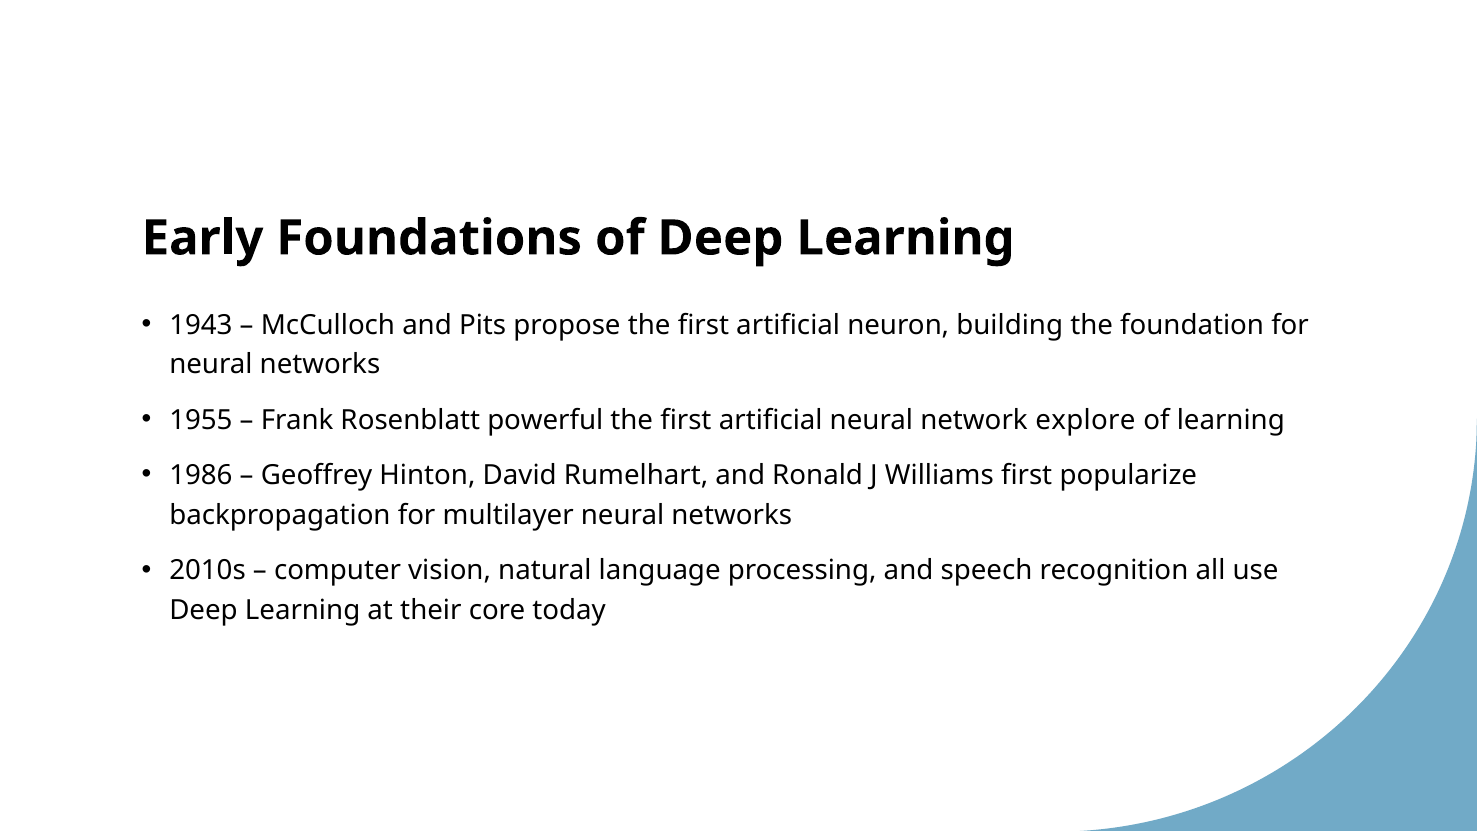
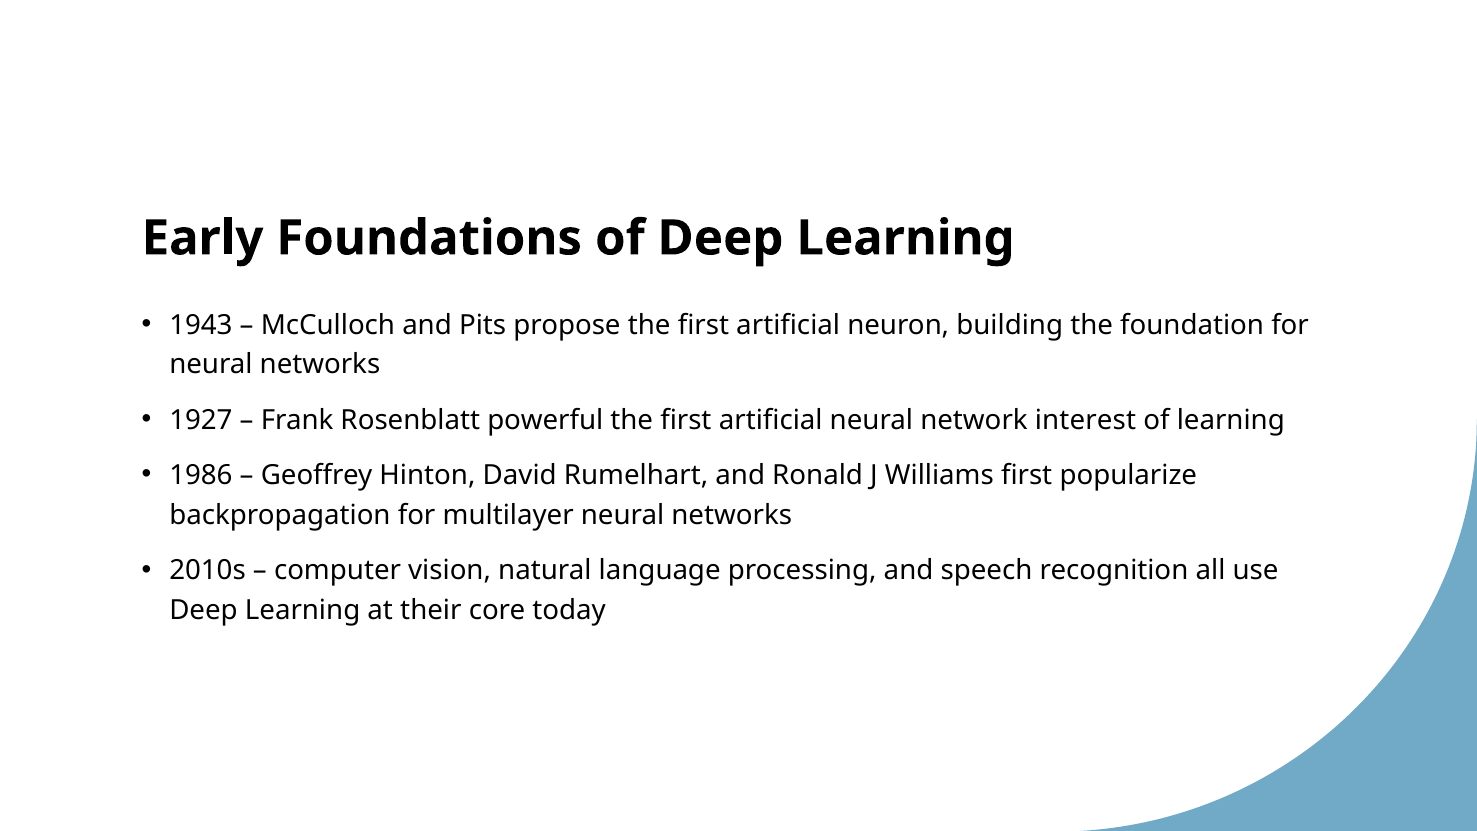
1955: 1955 -> 1927 (201, 420)
explore: explore -> interest (1086, 420)
